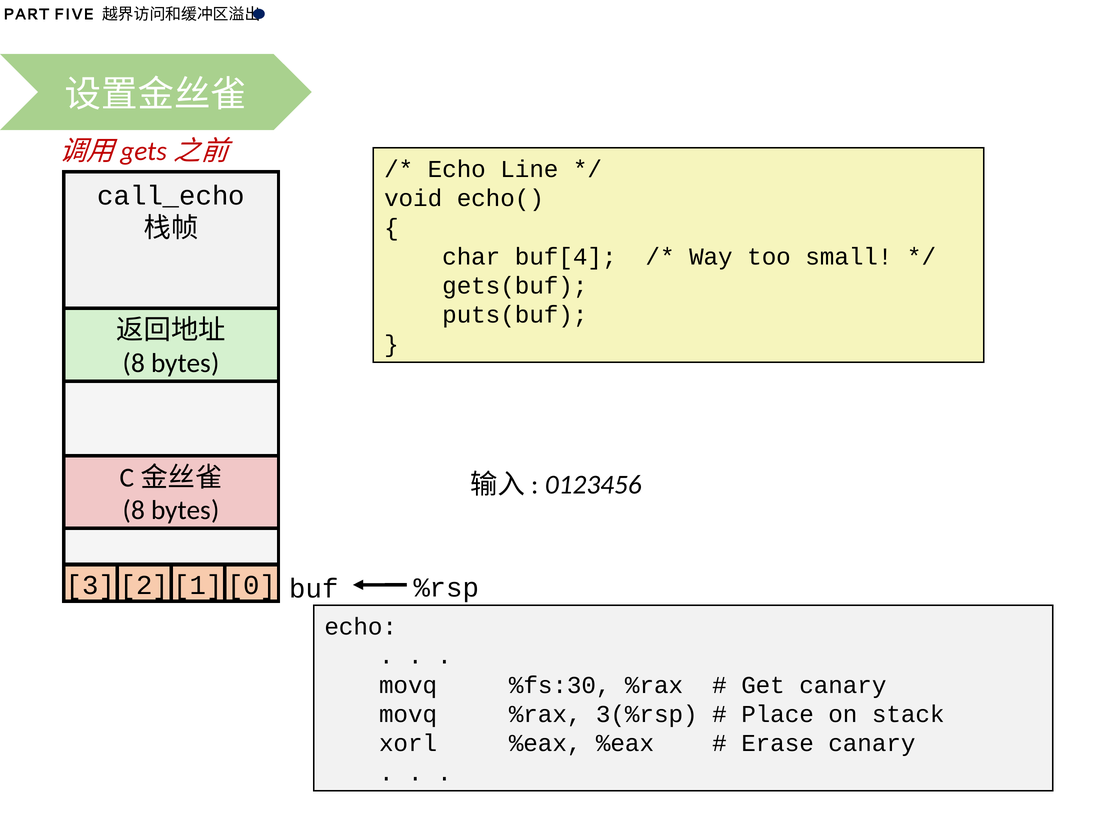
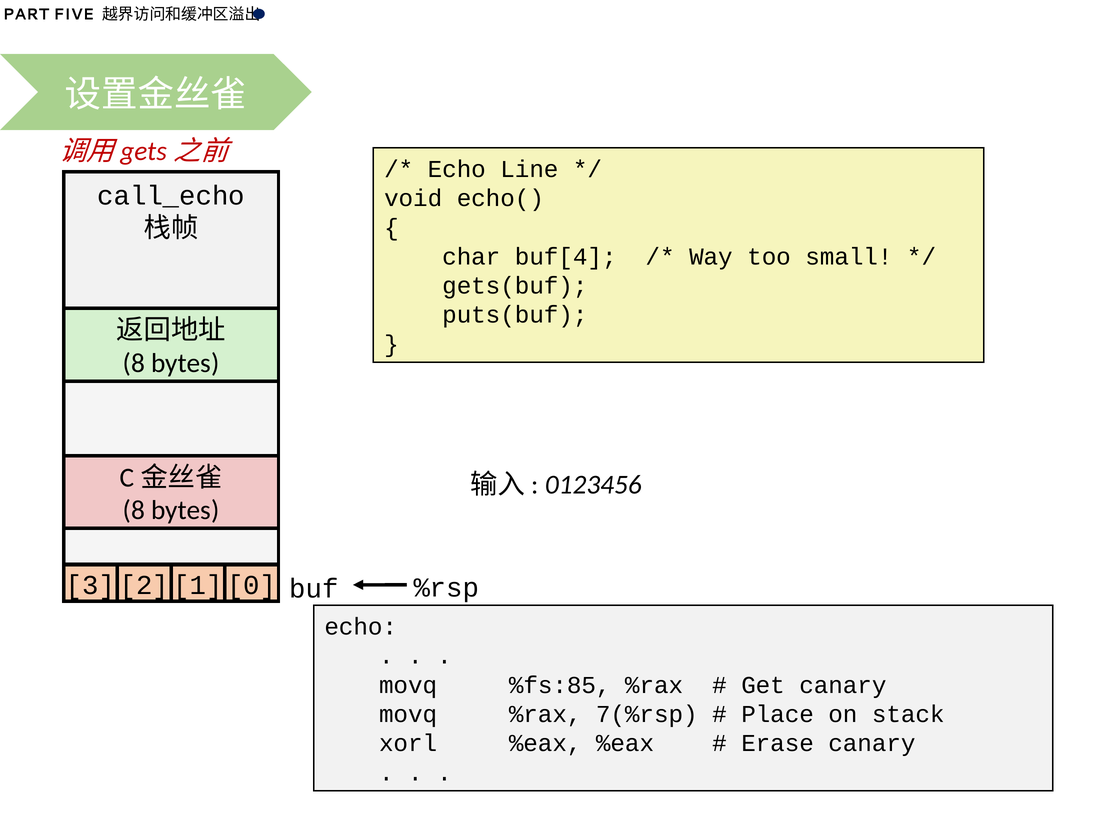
%fs:30: %fs:30 -> %fs:85 (560, 685)
3(%rsp: 3(%rsp -> 7(%rsp (647, 714)
